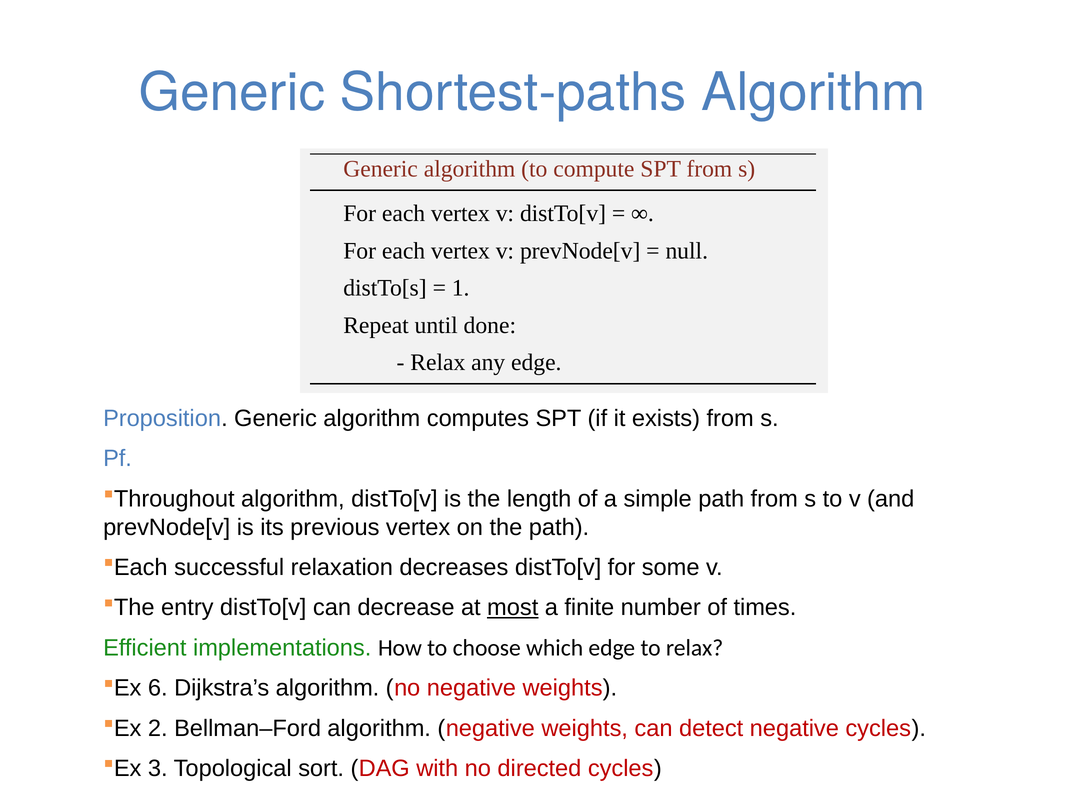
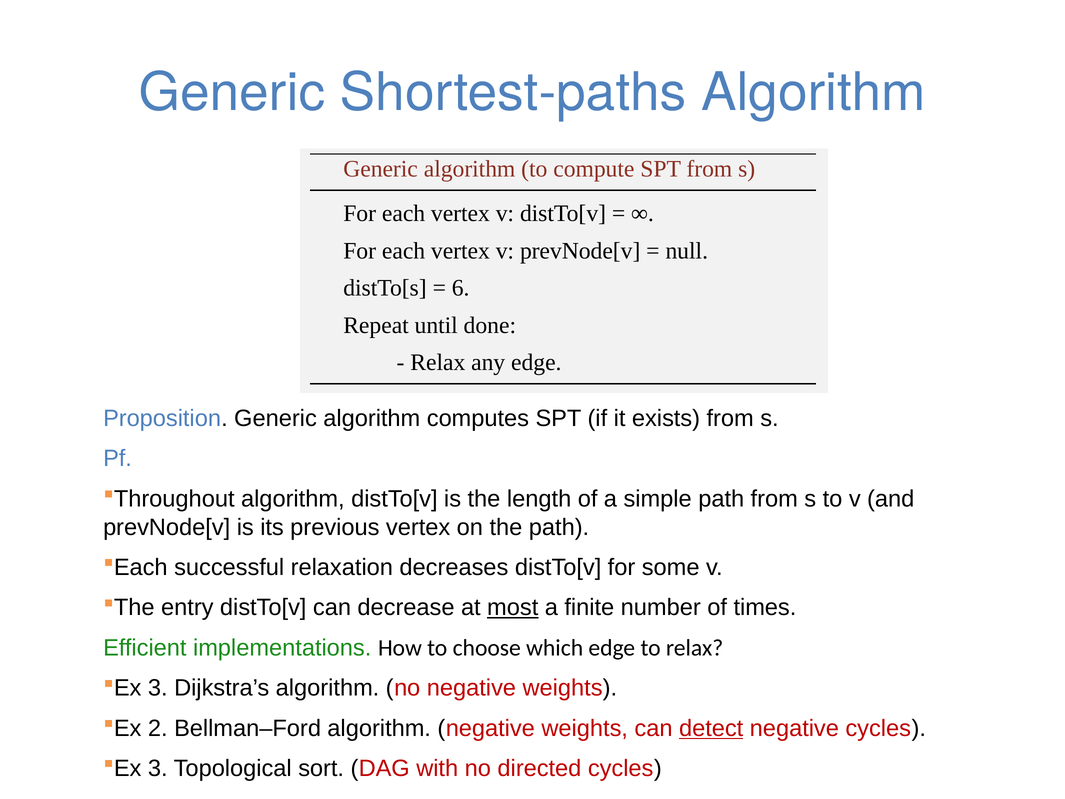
1: 1 -> 6 (461, 288)
6: 6 -> 3 (158, 688)
detect underline: none -> present (711, 728)
